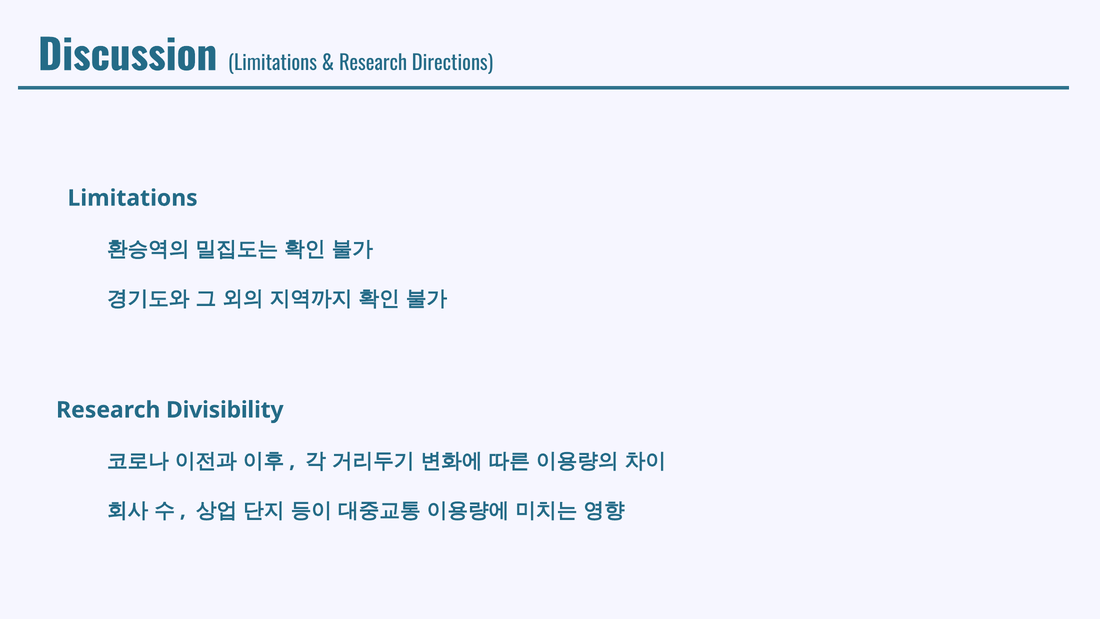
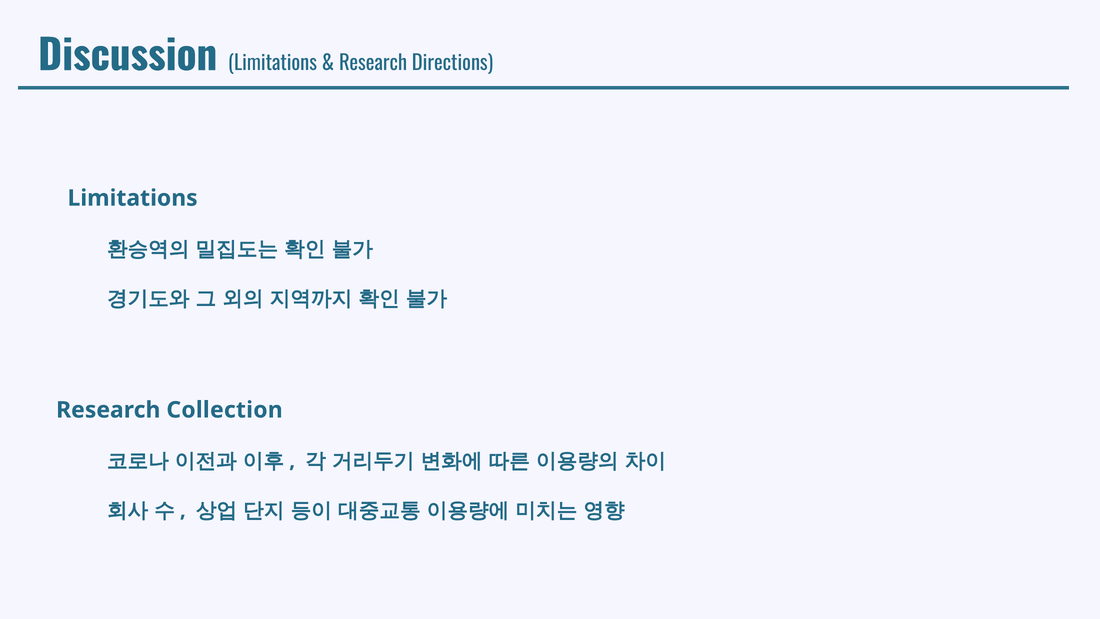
Divisibility: Divisibility -> Collection (225, 410)
